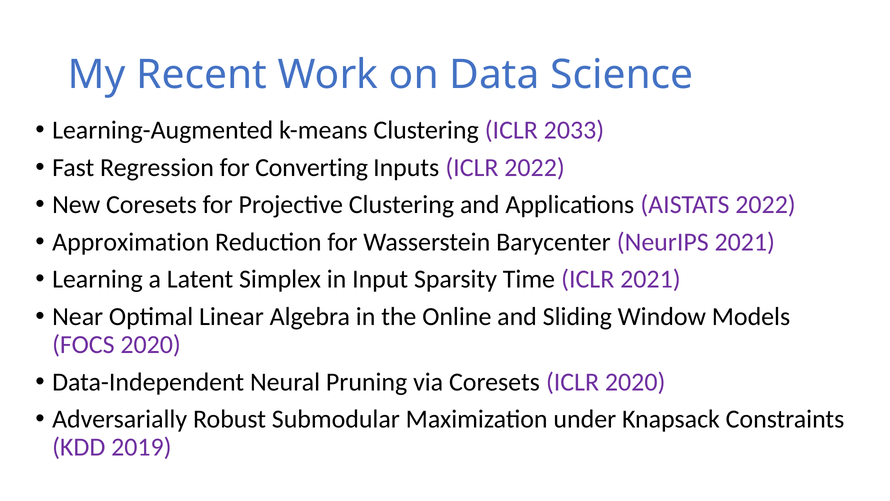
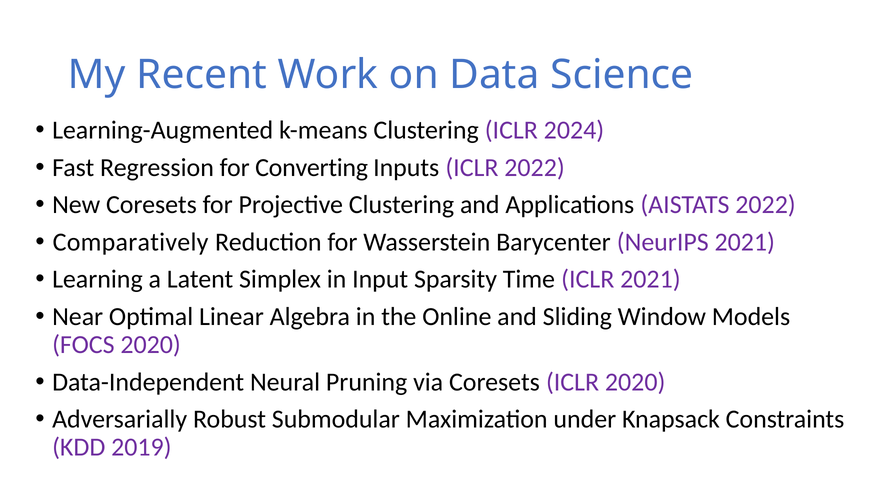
2033: 2033 -> 2024 (574, 130)
Approximation: Approximation -> Comparatively (131, 242)
